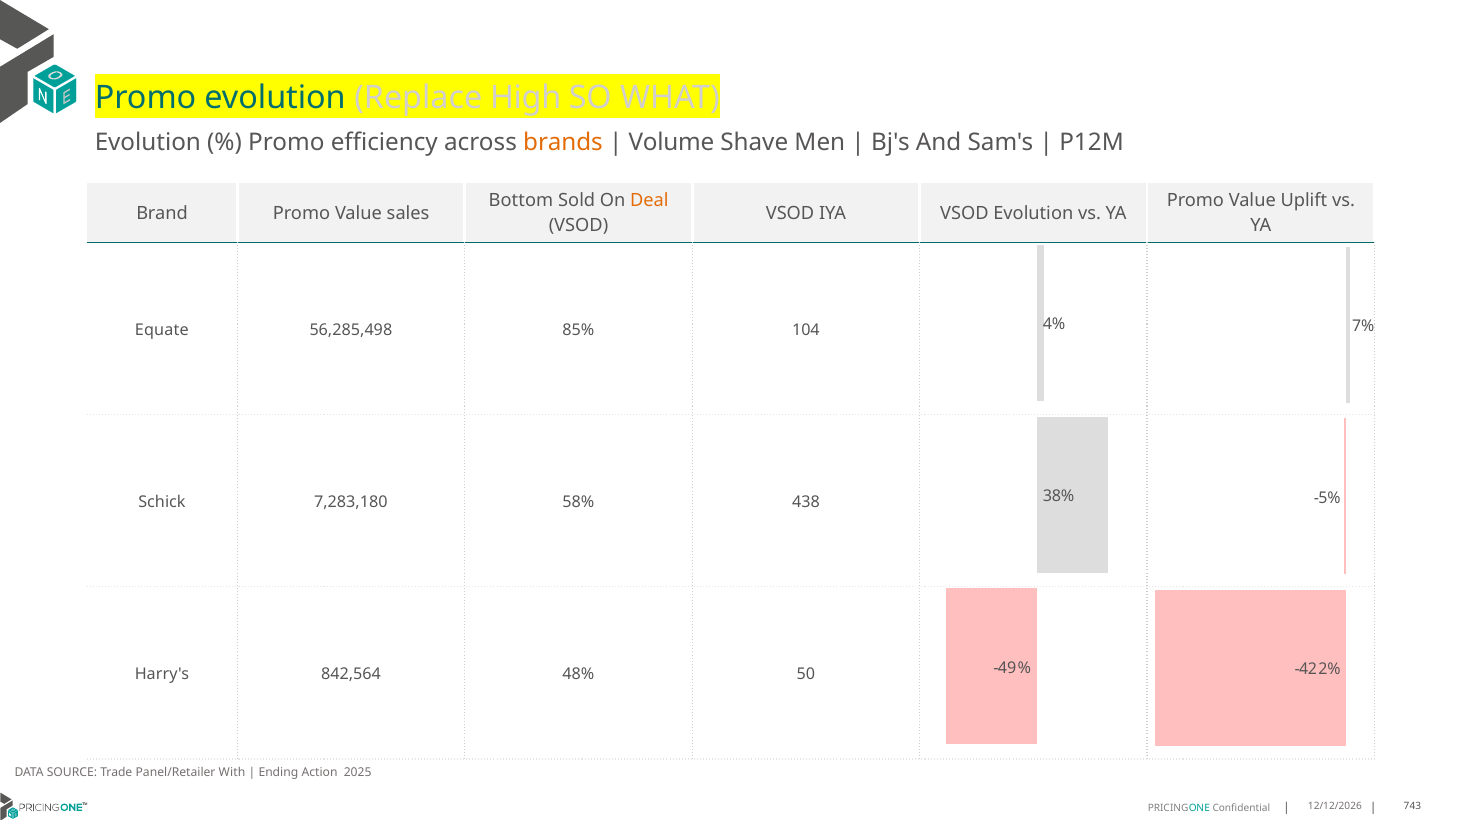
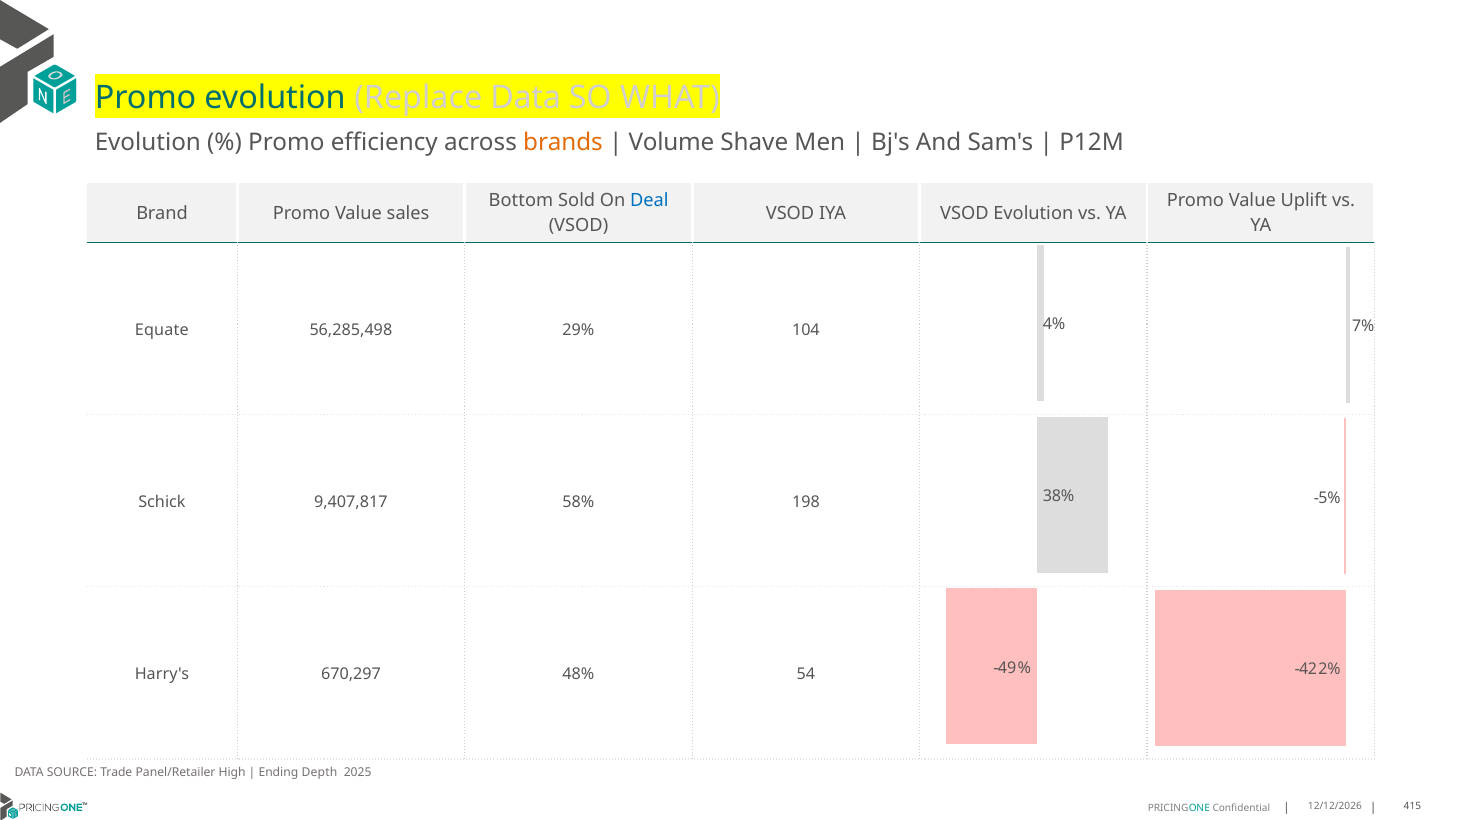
Replace High: High -> Data (526, 98)
Deal colour: orange -> blue (649, 201)
85%: 85% -> 29% (578, 330)
7,283,180: 7,283,180 -> 9,407,817 (351, 502)
438: 438 -> 198 (806, 502)
842,564: 842,564 -> 670,297 (351, 674)
50: 50 -> 54 (806, 674)
With: With -> High (232, 772)
Action: Action -> Depth (319, 772)
743: 743 -> 415 (1412, 806)
